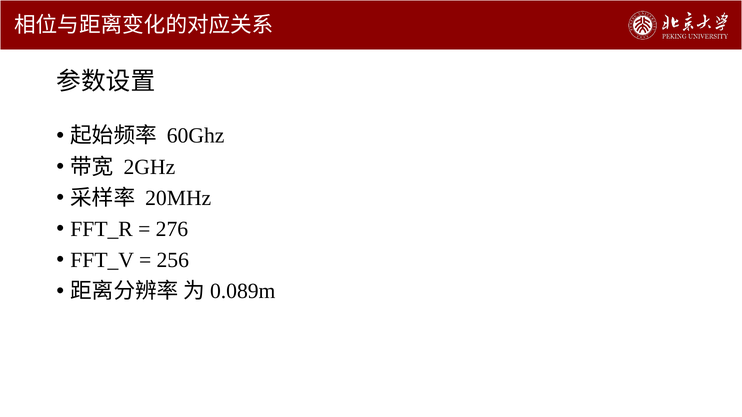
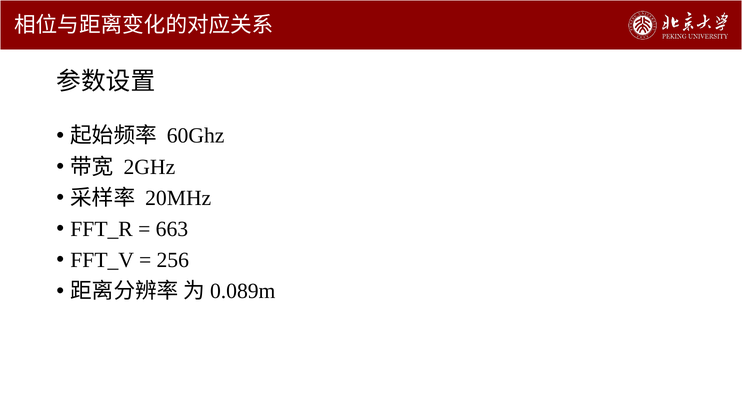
276: 276 -> 663 (172, 229)
